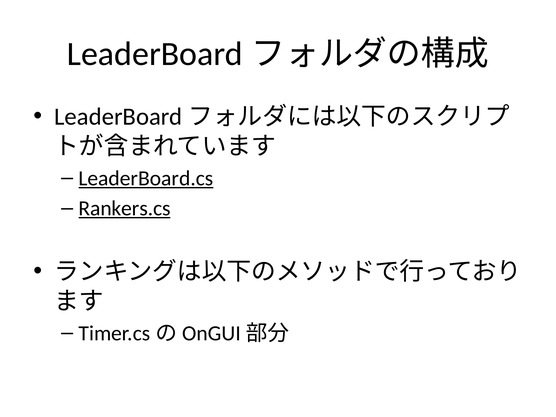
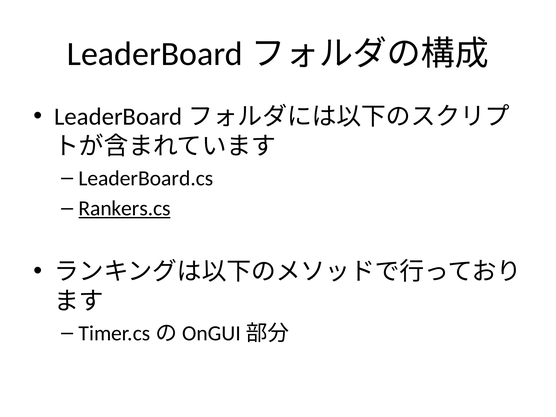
LeaderBoard.cs underline: present -> none (146, 178)
